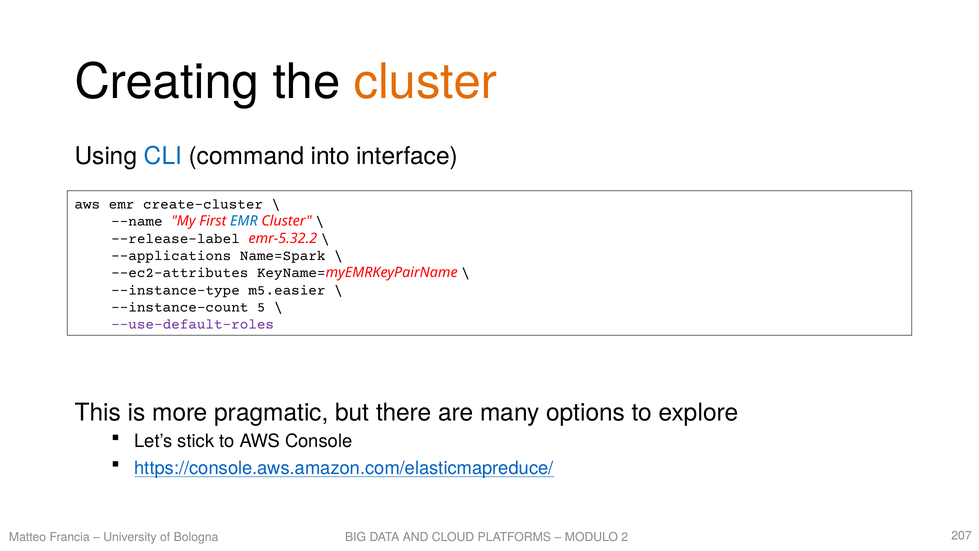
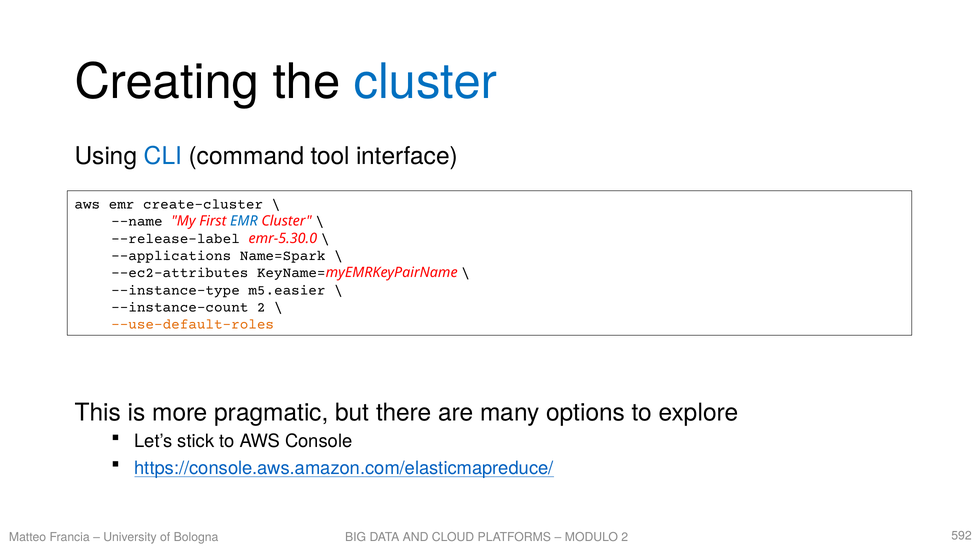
cluster colour: orange -> blue (426, 82)
into: into -> tool (330, 156)
emr-5.32.2: emr-5.32.2 -> emr-5.30.0 (283, 238)
--instance-count 5: 5 -> 2 (261, 307)
--use-default-roles colour: purple -> orange (193, 324)
207: 207 -> 592 (962, 535)
